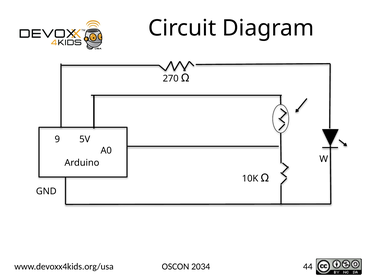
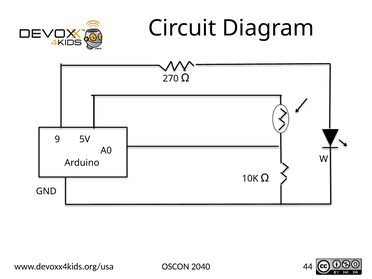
2034: 2034 -> 2040 (201, 267)
